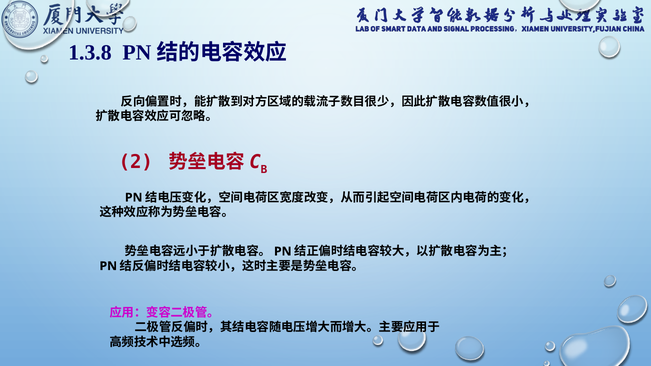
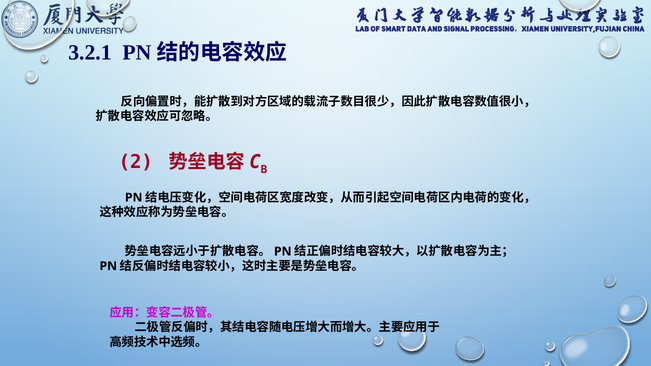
1.3.8: 1.3.8 -> 3.2.1 (90, 52)
